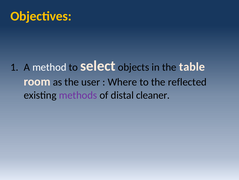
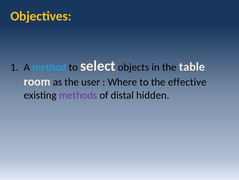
method colour: white -> light blue (49, 67)
reflected: reflected -> effective (187, 82)
cleaner: cleaner -> hidden (153, 95)
